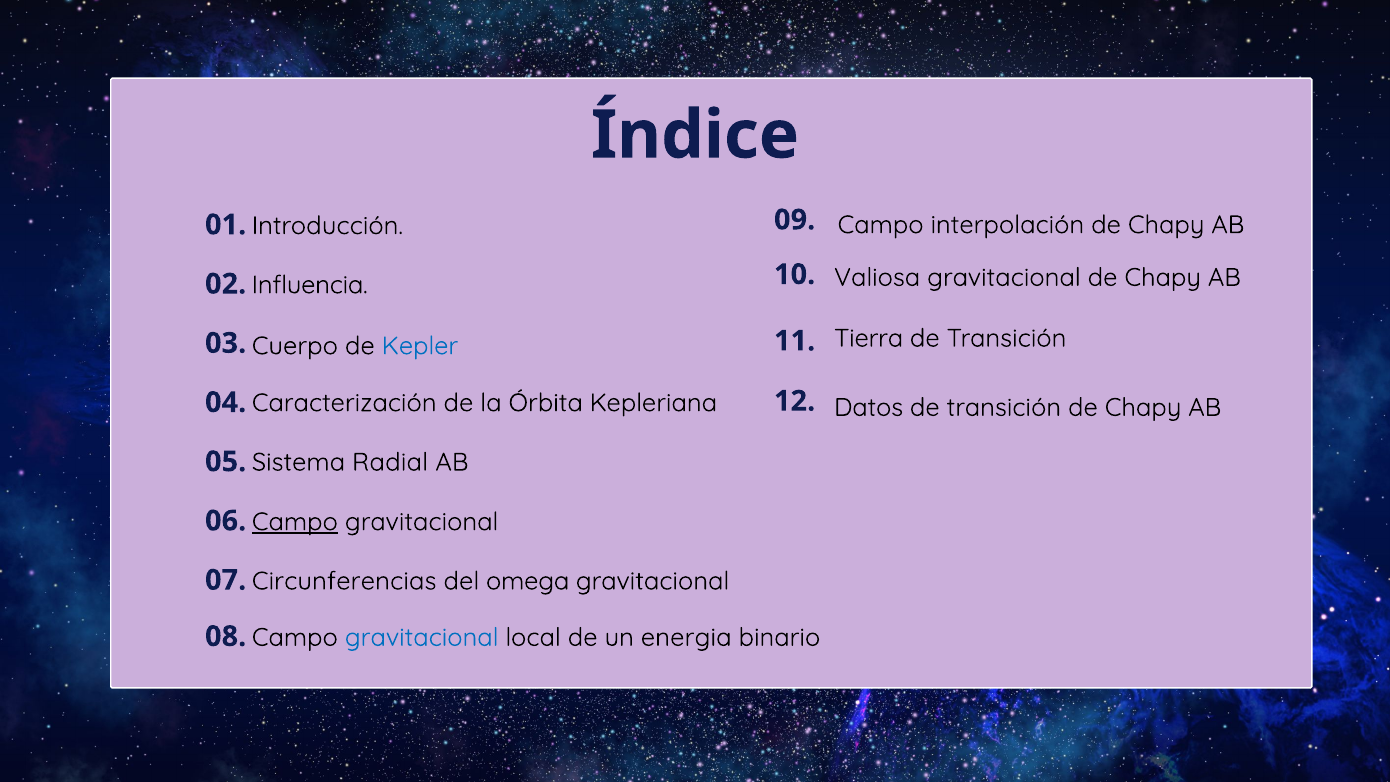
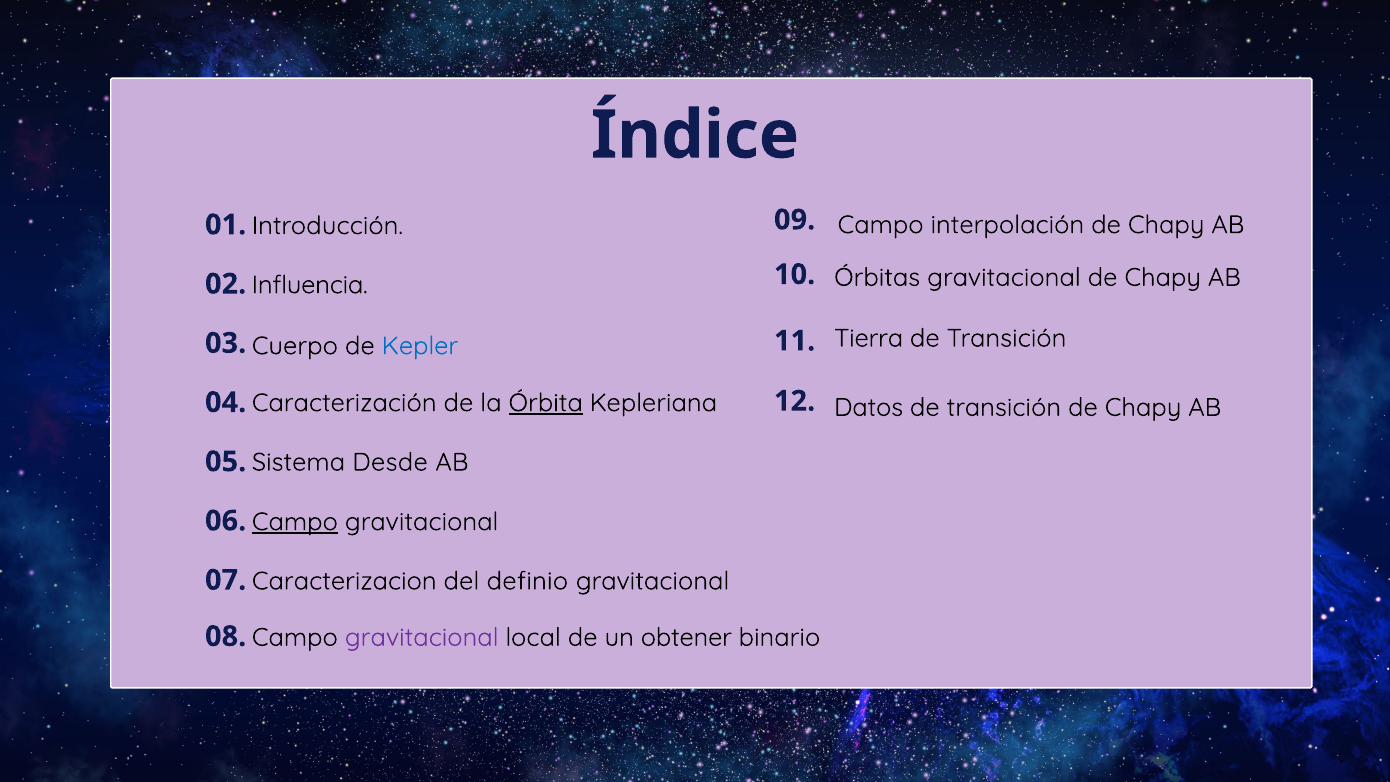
Valiosa: Valiosa -> Órbitas (877, 277)
Órbita underline: none -> present (546, 403)
Radial: Radial -> Desde (390, 462)
Circunferencias: Circunferencias -> Caracterizacion (344, 581)
omega: omega -> definio (527, 581)
gravitacional colour: blue -> purple (422, 637)
energia: energia -> obtener (686, 637)
